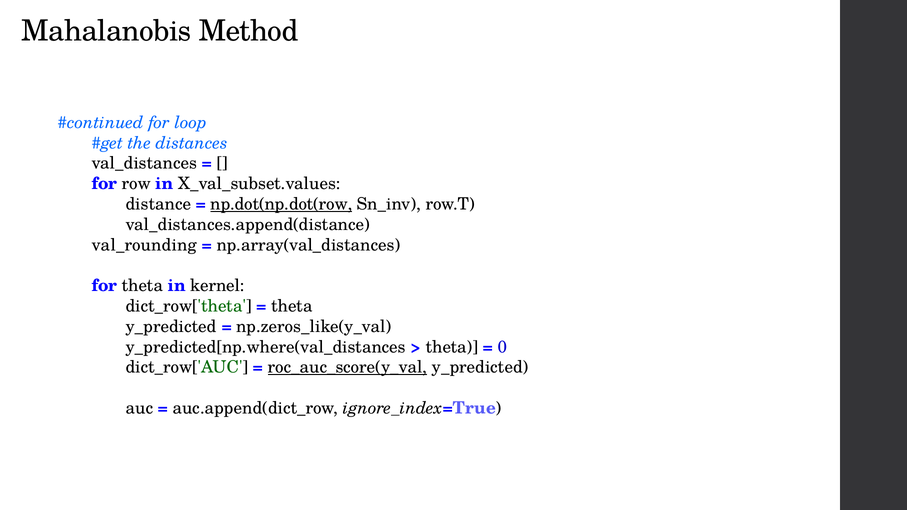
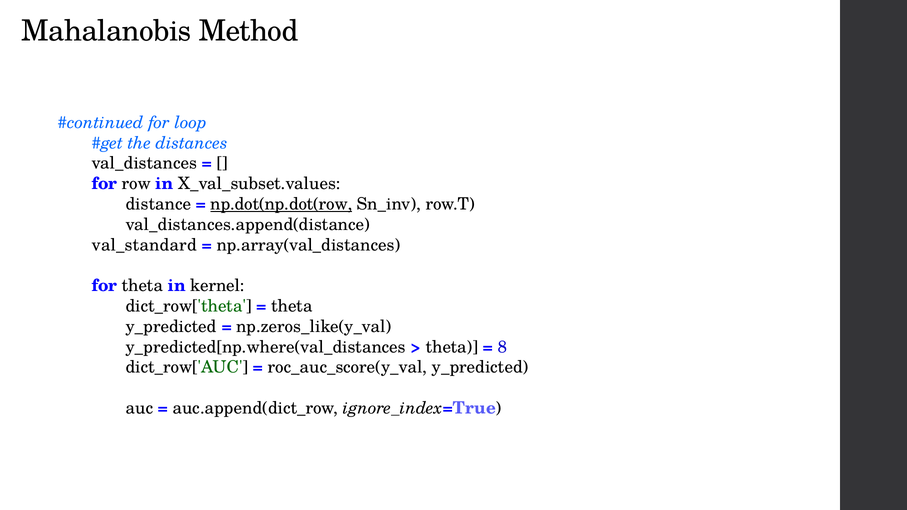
val_rounding: val_rounding -> val_standard (144, 245)
0: 0 -> 8 (503, 347)
roc_auc_score(y_val underline: present -> none (348, 368)
